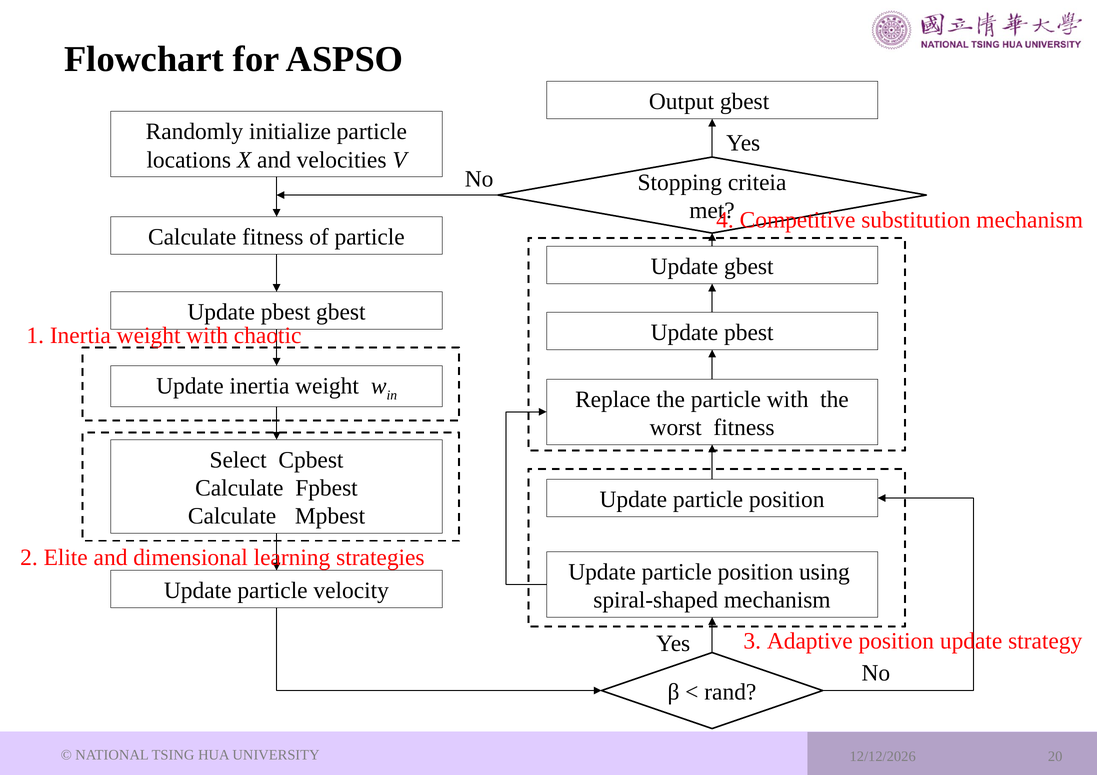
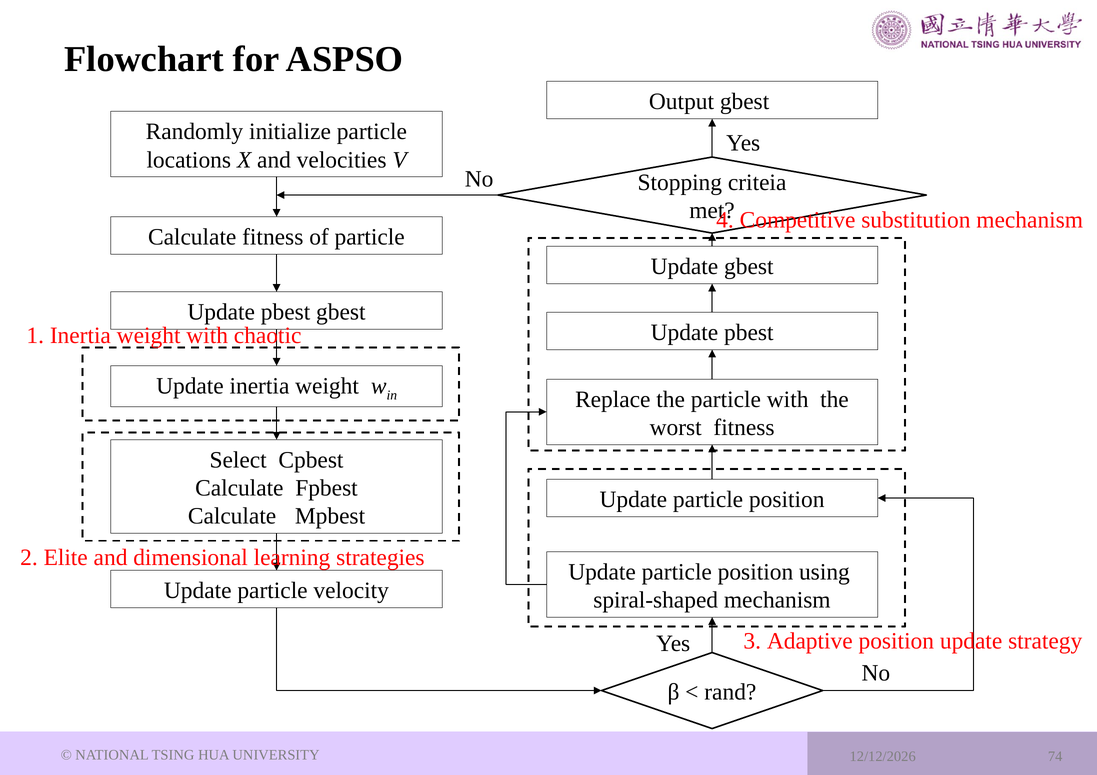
20: 20 -> 74 (1055, 757)
